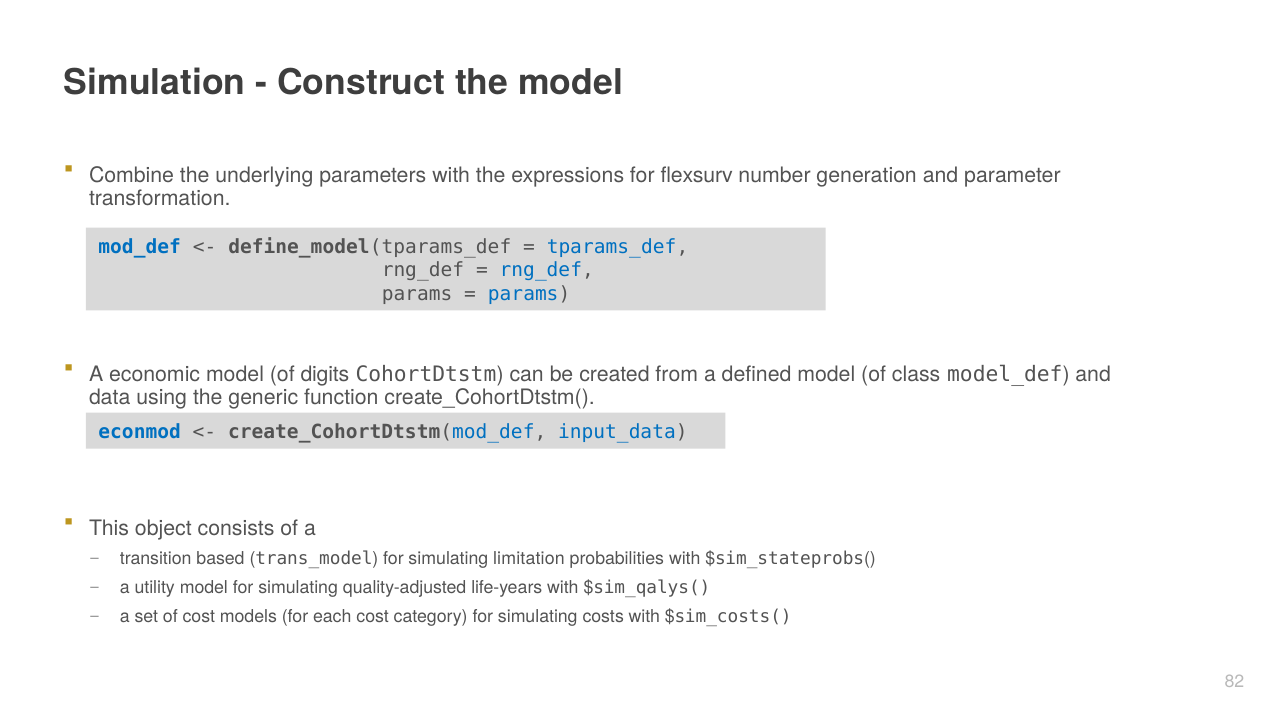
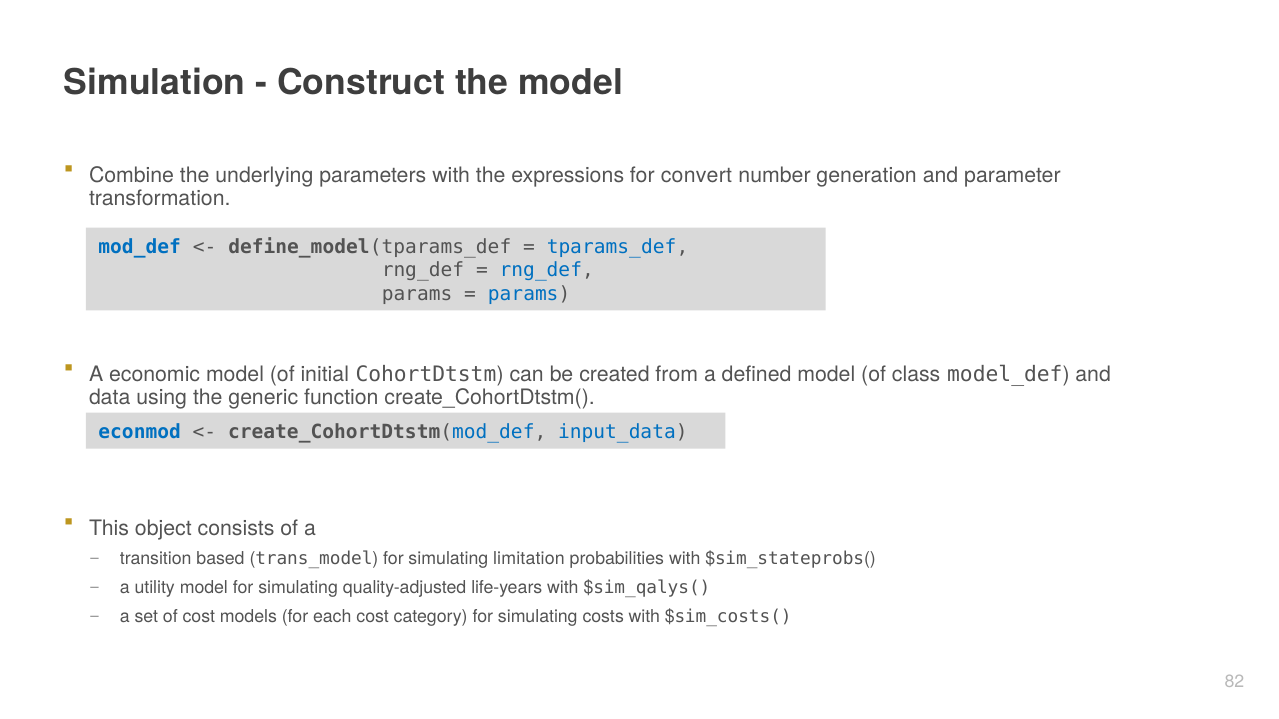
flexsurv: flexsurv -> convert (696, 175)
digits: digits -> initial (325, 375)
